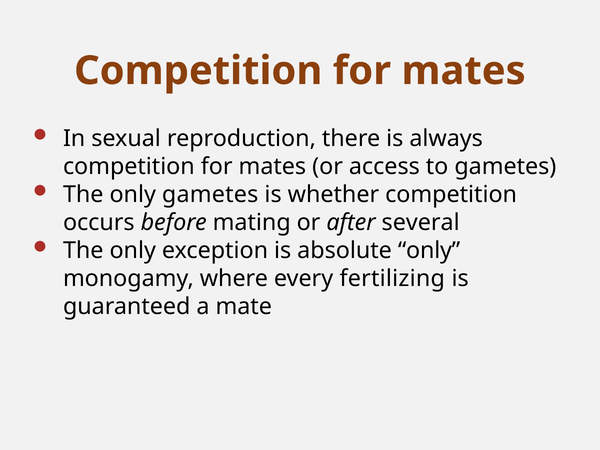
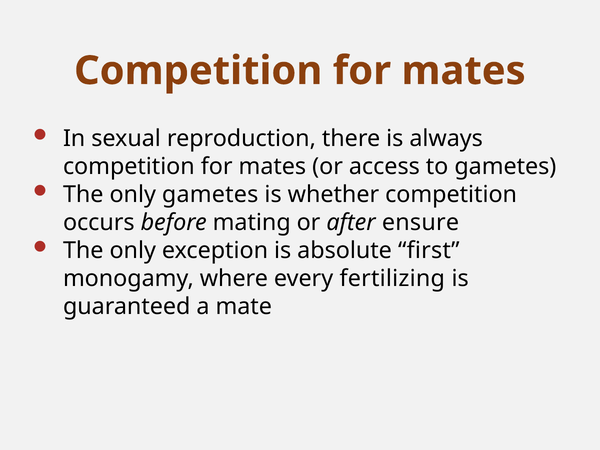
several: several -> ensure (421, 223)
absolute only: only -> first (429, 251)
